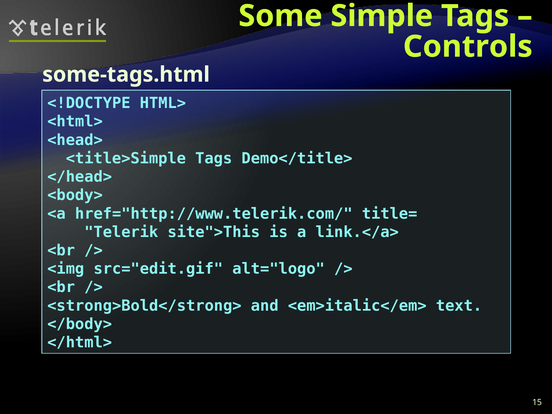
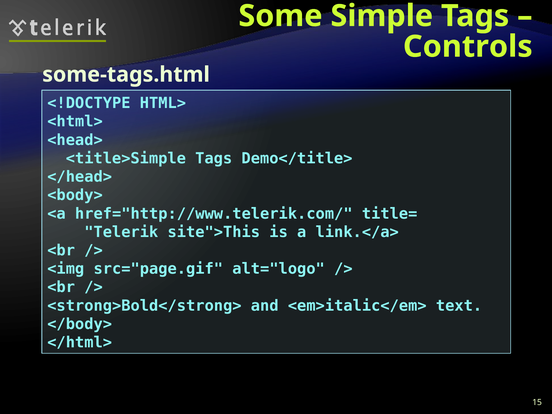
src="edit.gif: src="edit.gif -> src="page.gif (158, 269)
